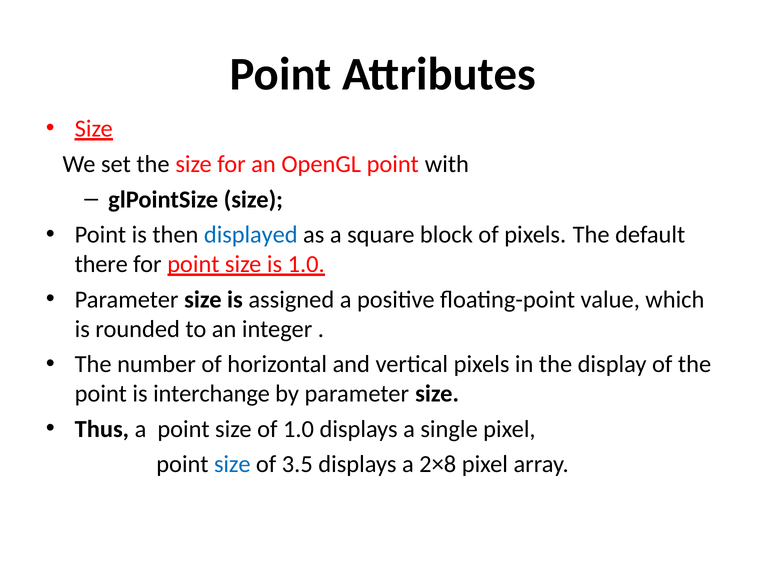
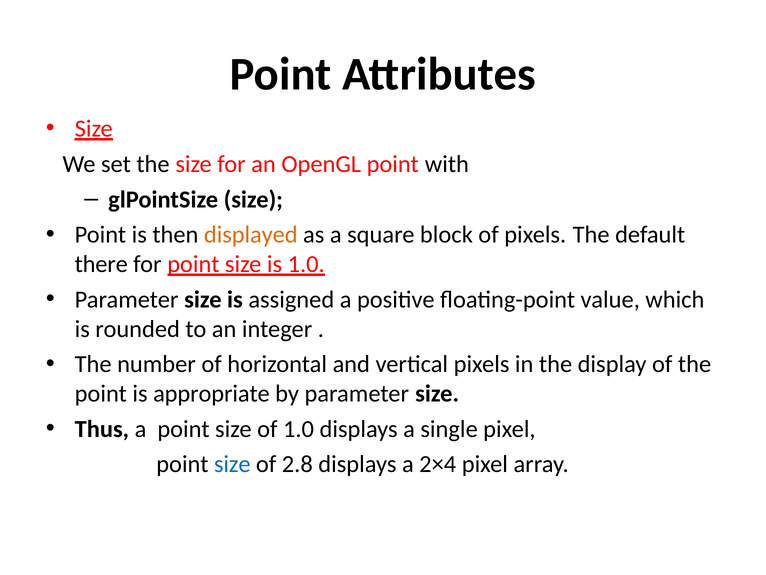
displayed colour: blue -> orange (251, 235)
interchange: interchange -> appropriate (211, 393)
3.5: 3.5 -> 2.8 (297, 464)
2×8: 2×8 -> 2×4 (438, 464)
